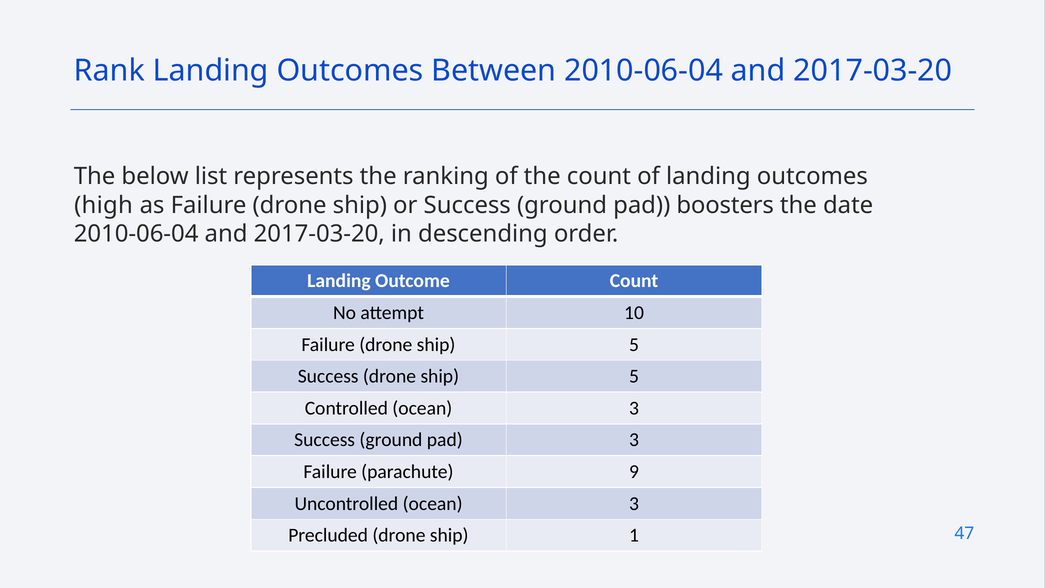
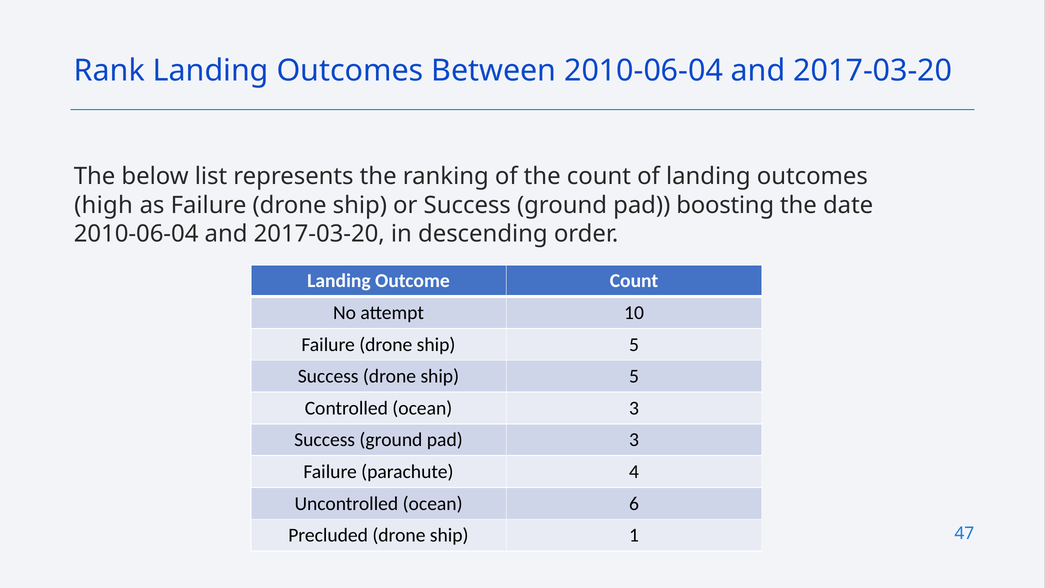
boosters: boosters -> boosting (725, 205)
9: 9 -> 4 (634, 472)
Uncontrolled ocean 3: 3 -> 6 (634, 503)
